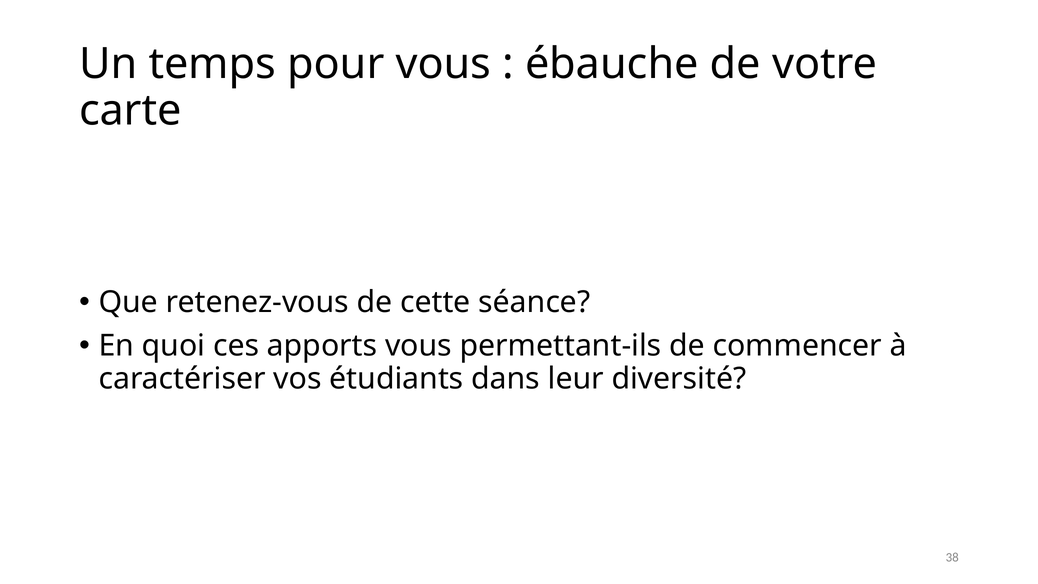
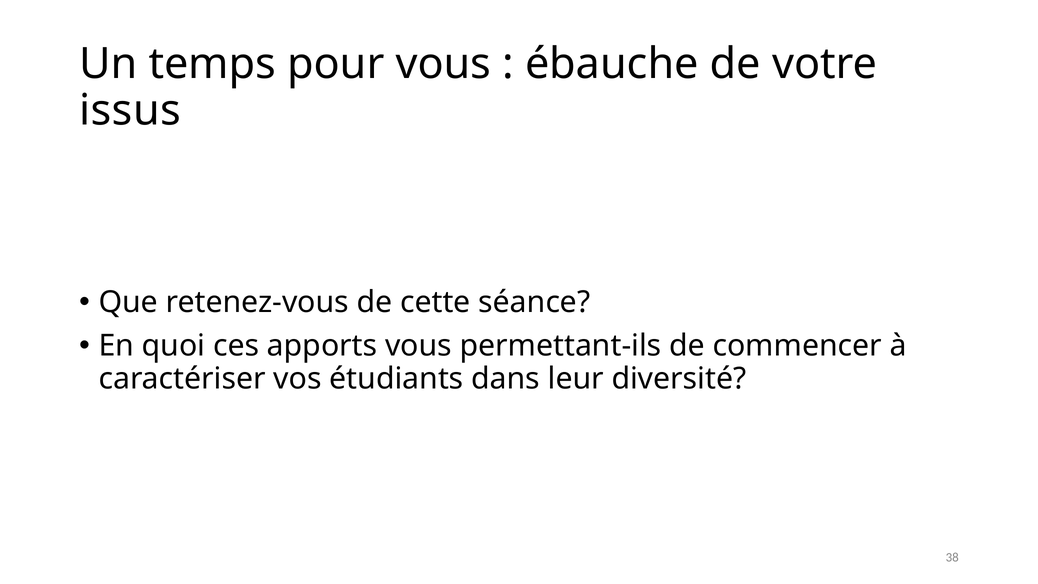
carte: carte -> issus (130, 111)
